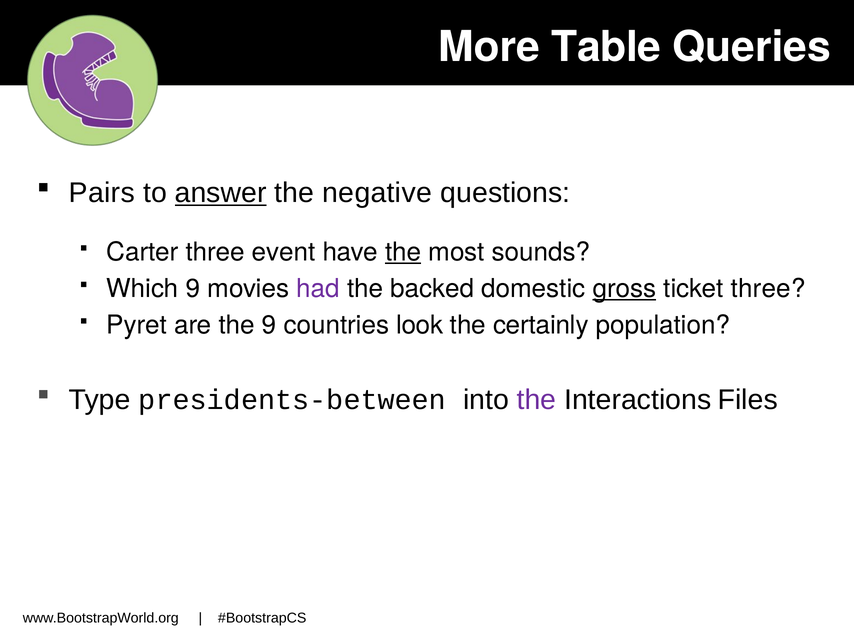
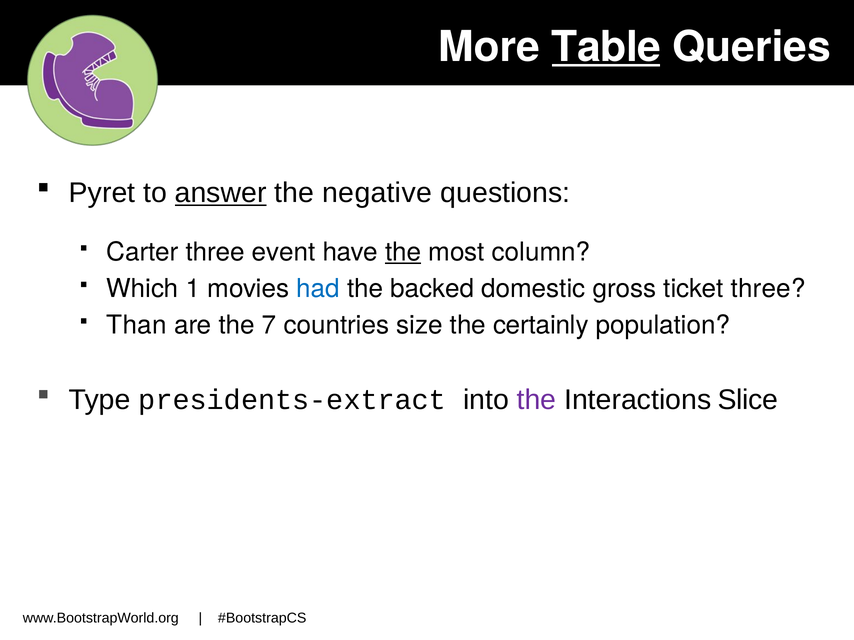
Table underline: none -> present (606, 47)
Pairs: Pairs -> Pyret (102, 193)
sounds: sounds -> column (541, 252)
Which 9: 9 -> 1 (193, 289)
had colour: purple -> blue (318, 289)
gross underline: present -> none (624, 289)
Pyret: Pyret -> Than (136, 325)
the 9: 9 -> 7 (269, 325)
look: look -> size (420, 325)
presidents-between: presidents-between -> presidents-extract (292, 400)
Files: Files -> Slice (748, 400)
